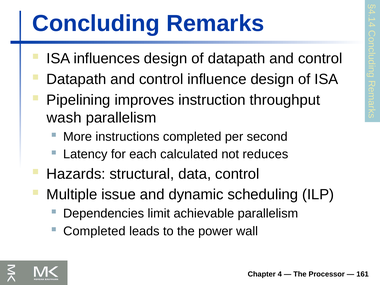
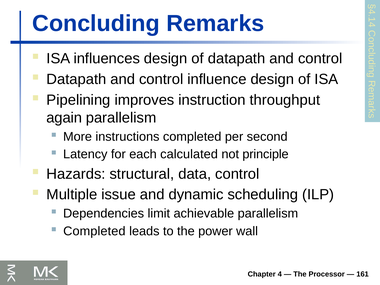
wash: wash -> again (64, 118)
reduces: reduces -> principle (266, 154)
